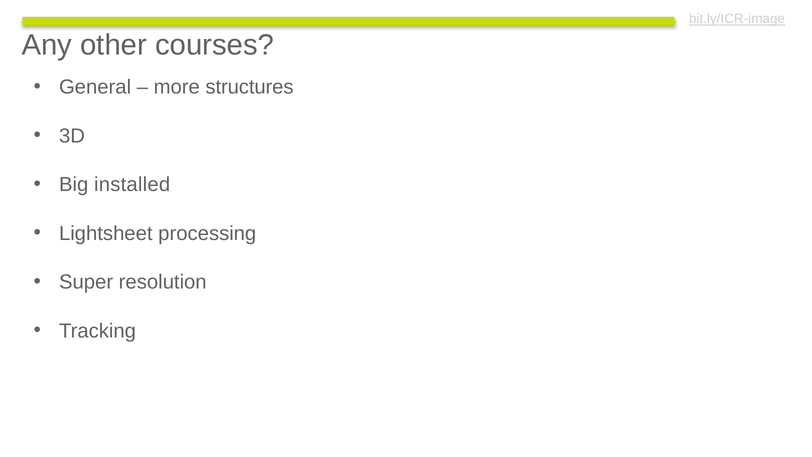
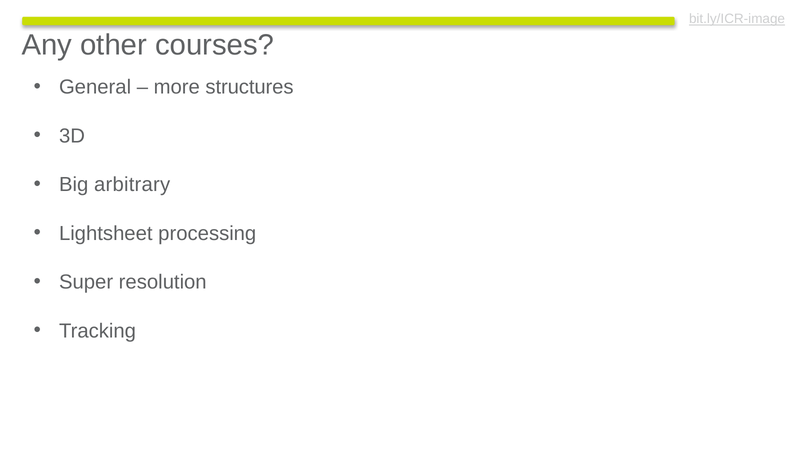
installed: installed -> arbitrary (132, 185)
